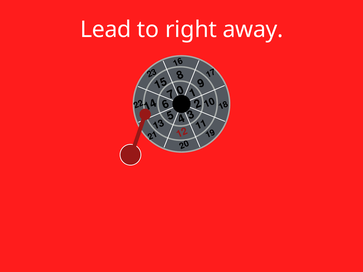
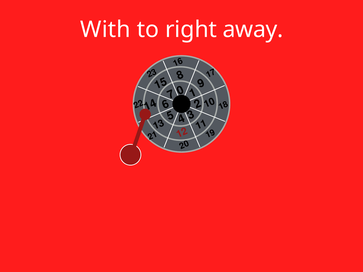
Lead: Lead -> With (105, 30)
